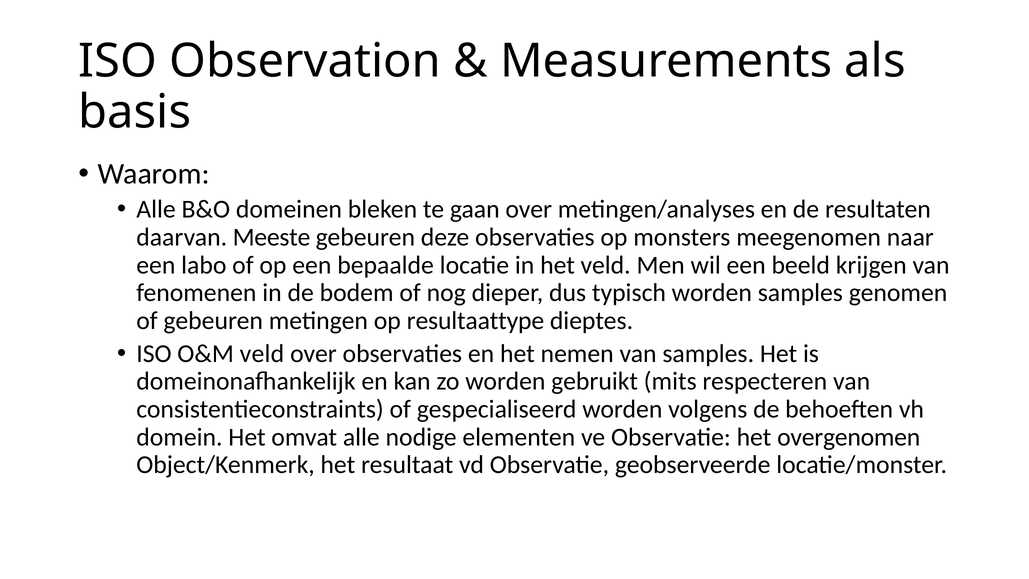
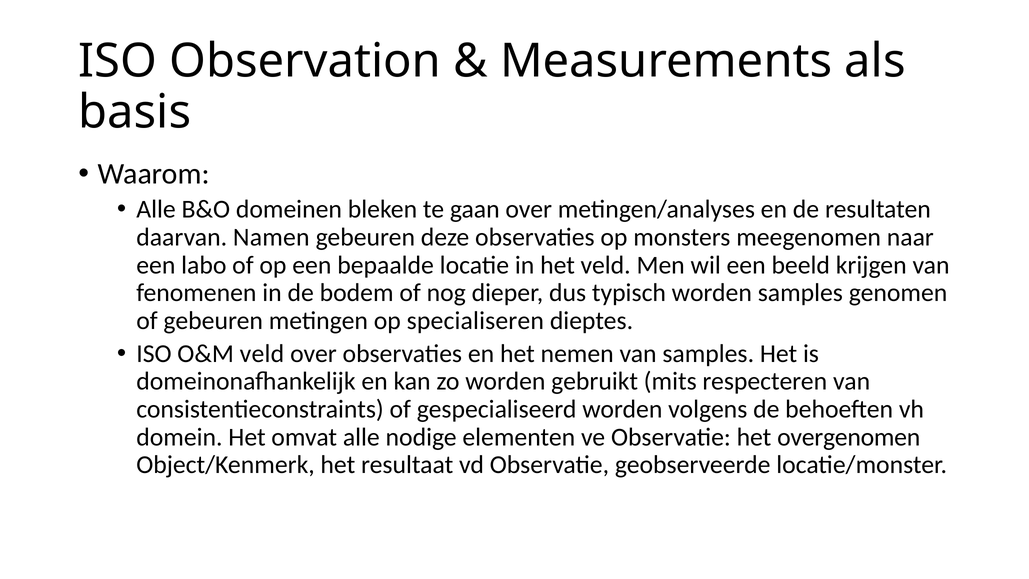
Meeste: Meeste -> Namen (271, 237)
resultaattype: resultaattype -> specialiseren (475, 320)
